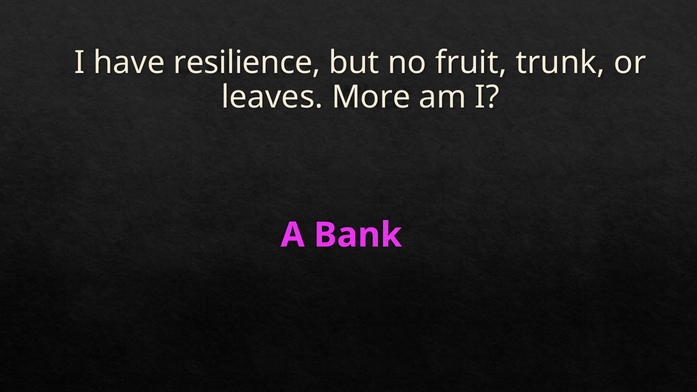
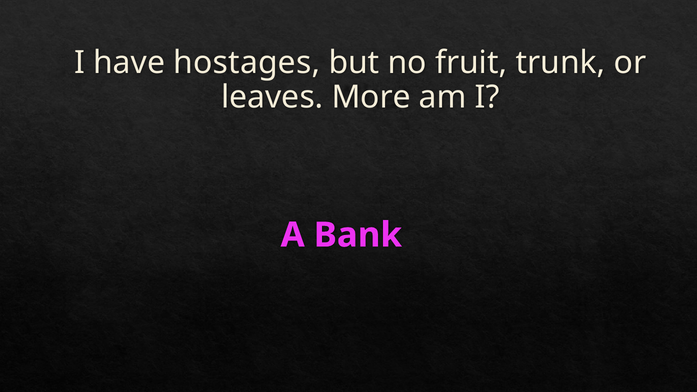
resilience: resilience -> hostages (247, 63)
